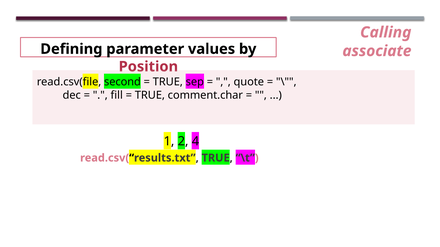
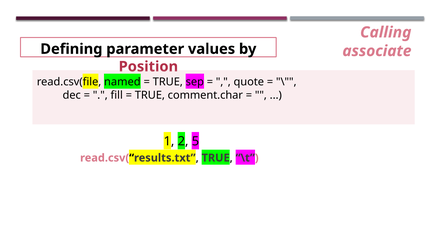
second: second -> named (122, 82)
4: 4 -> 5 (195, 142)
